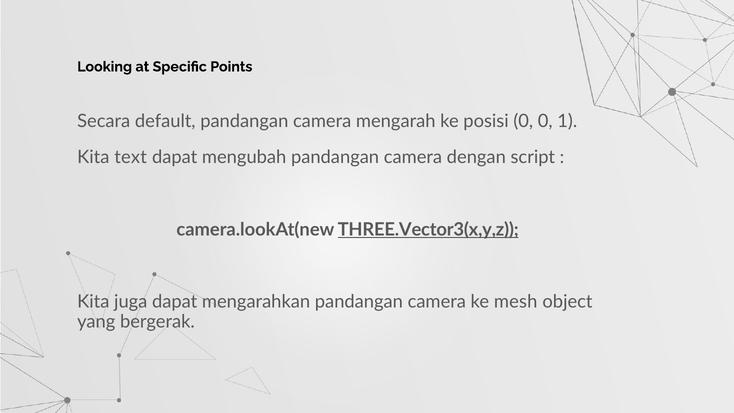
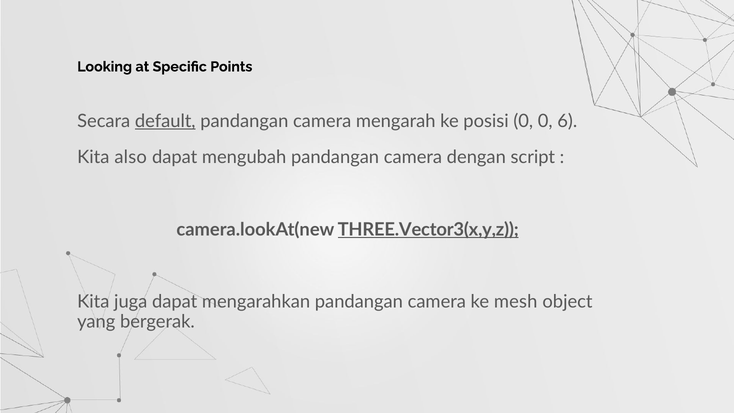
default underline: none -> present (165, 121)
1: 1 -> 6 (567, 121)
text: text -> also (131, 157)
